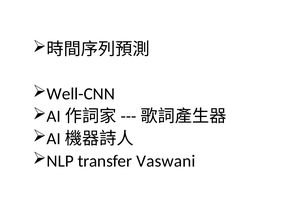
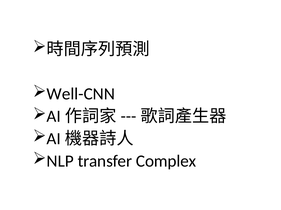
Vaswani: Vaswani -> Complex (166, 162)
